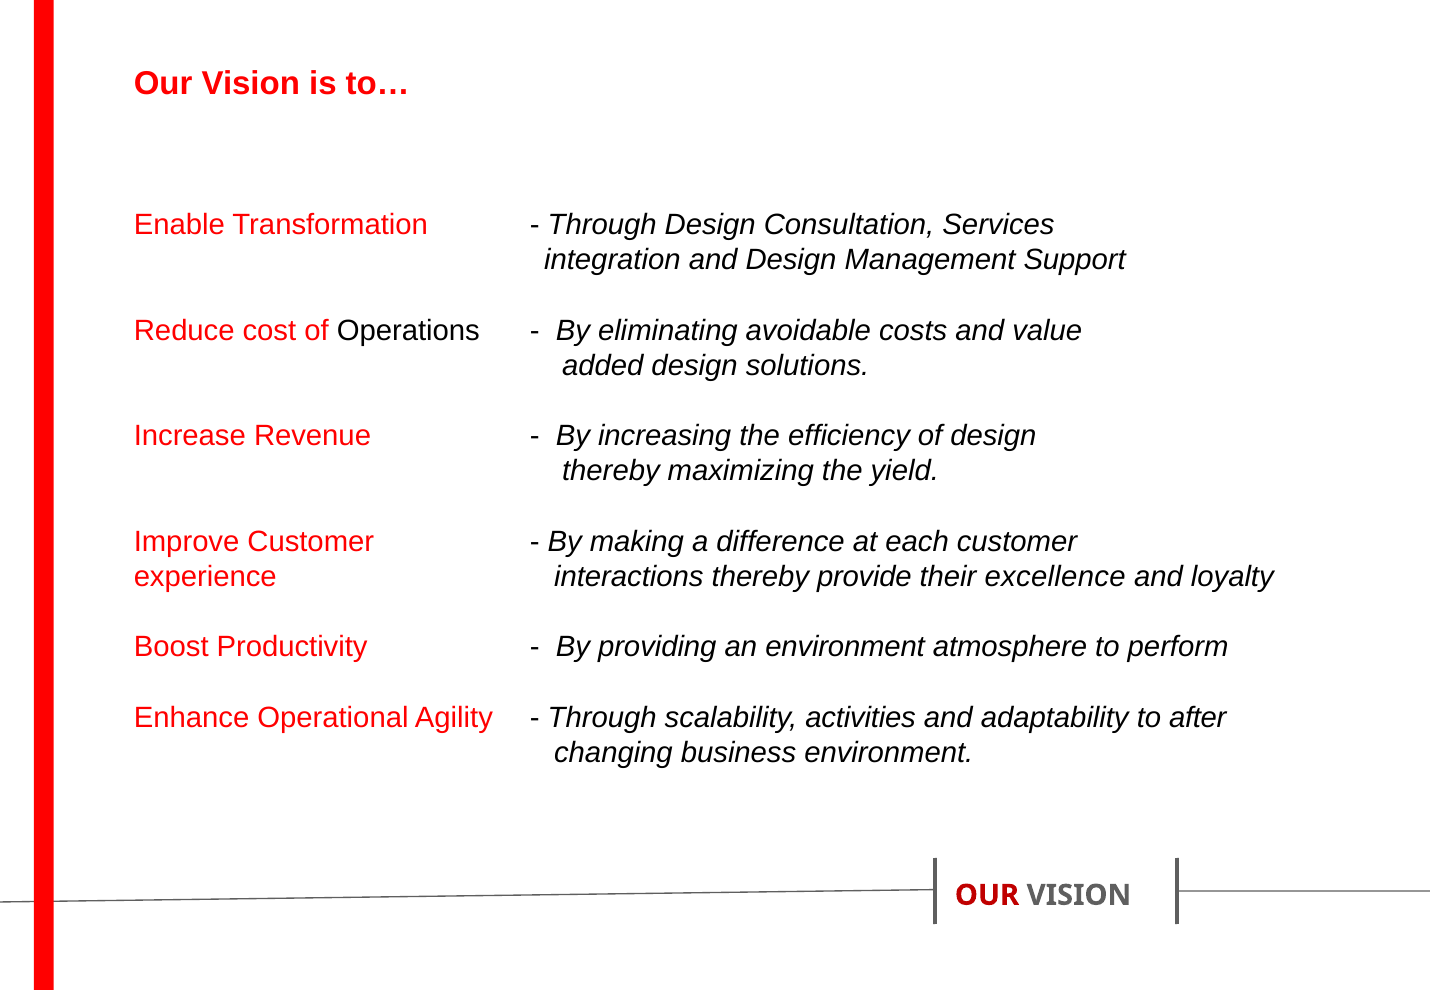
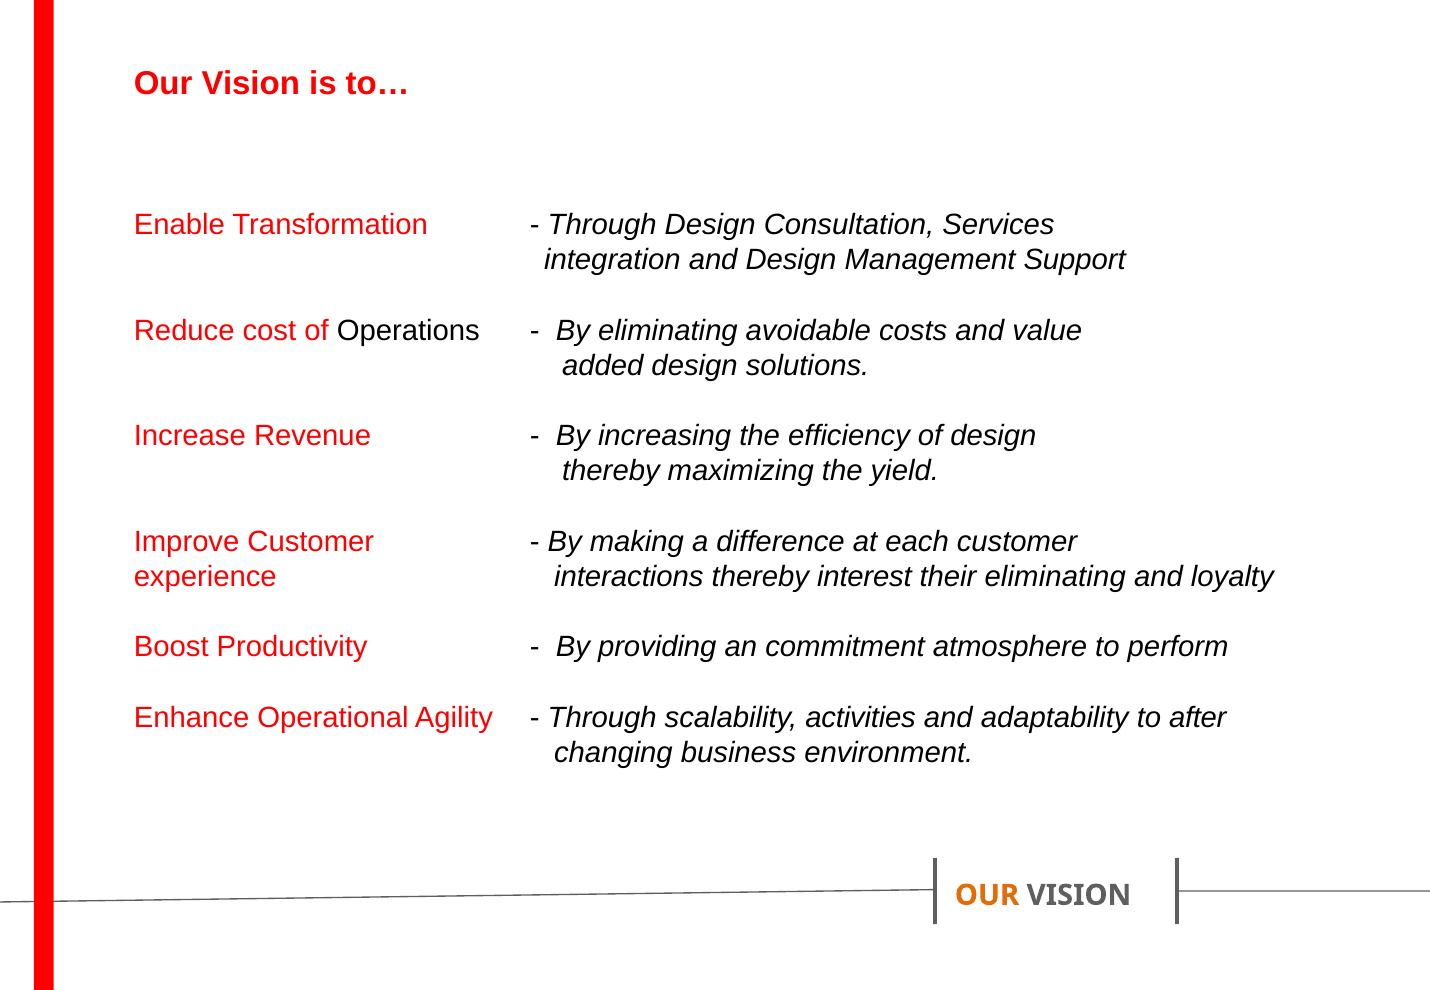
provide: provide -> interest (864, 577)
their excellence: excellence -> eliminating (1055, 577)
an environment: environment -> commitment (845, 647)
OUR colour: red -> orange (987, 895)
